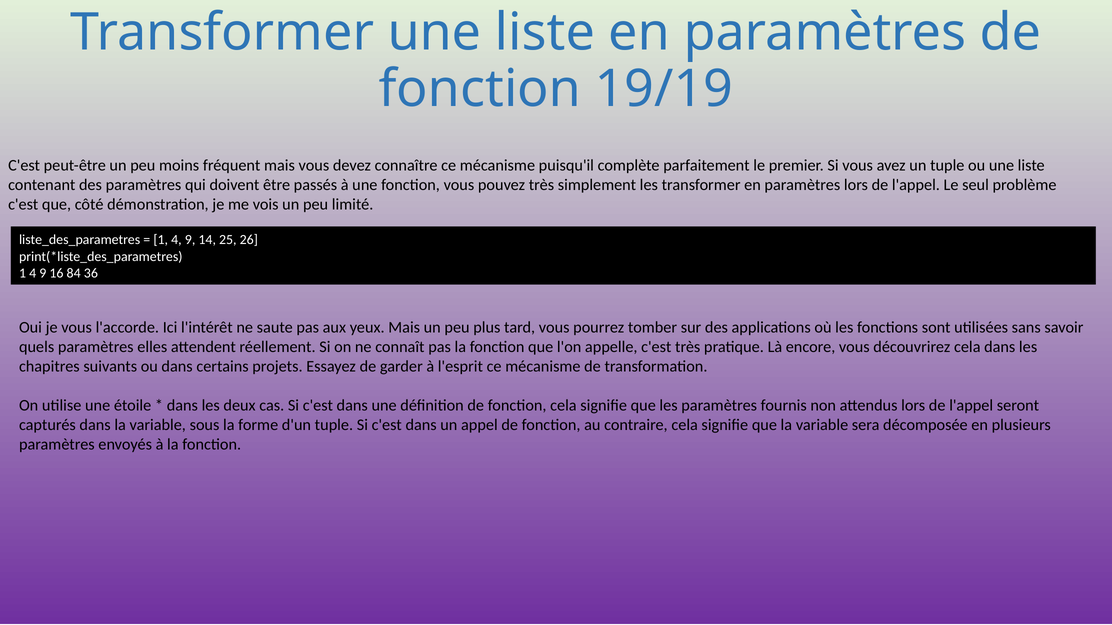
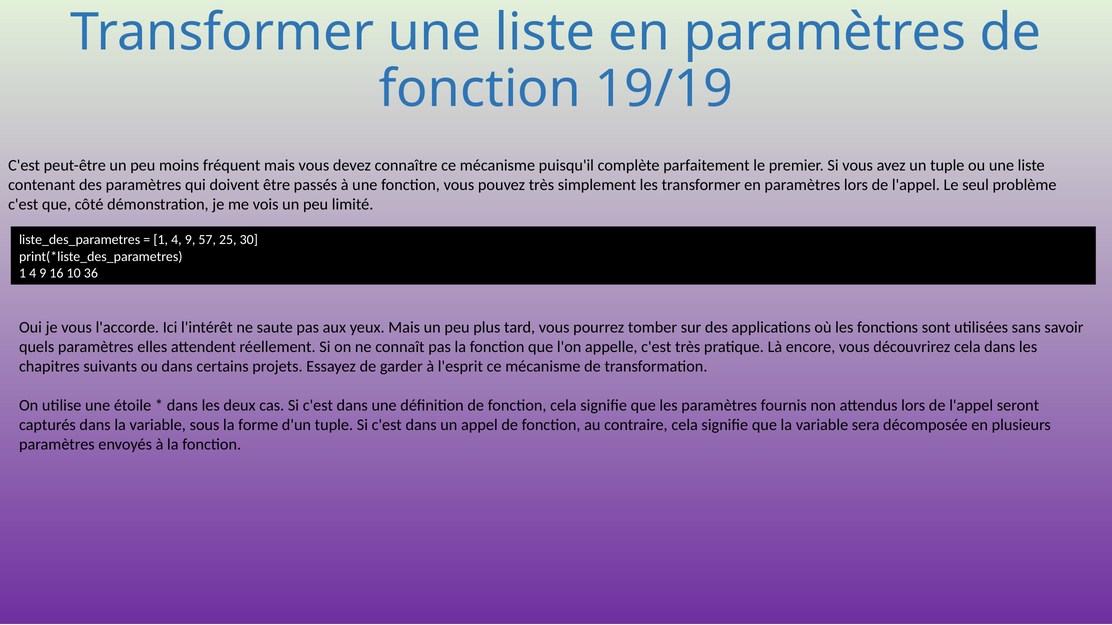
14: 14 -> 57 (207, 240)
26: 26 -> 30 (249, 240)
84: 84 -> 10 (74, 273)
